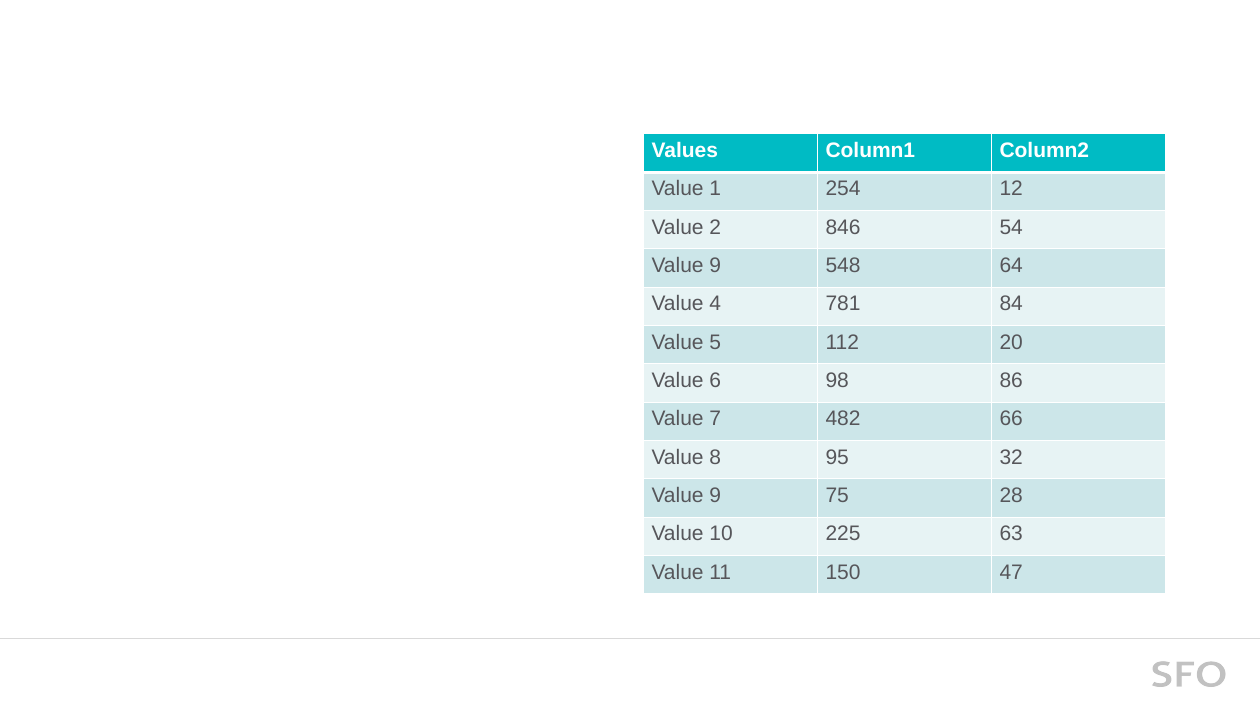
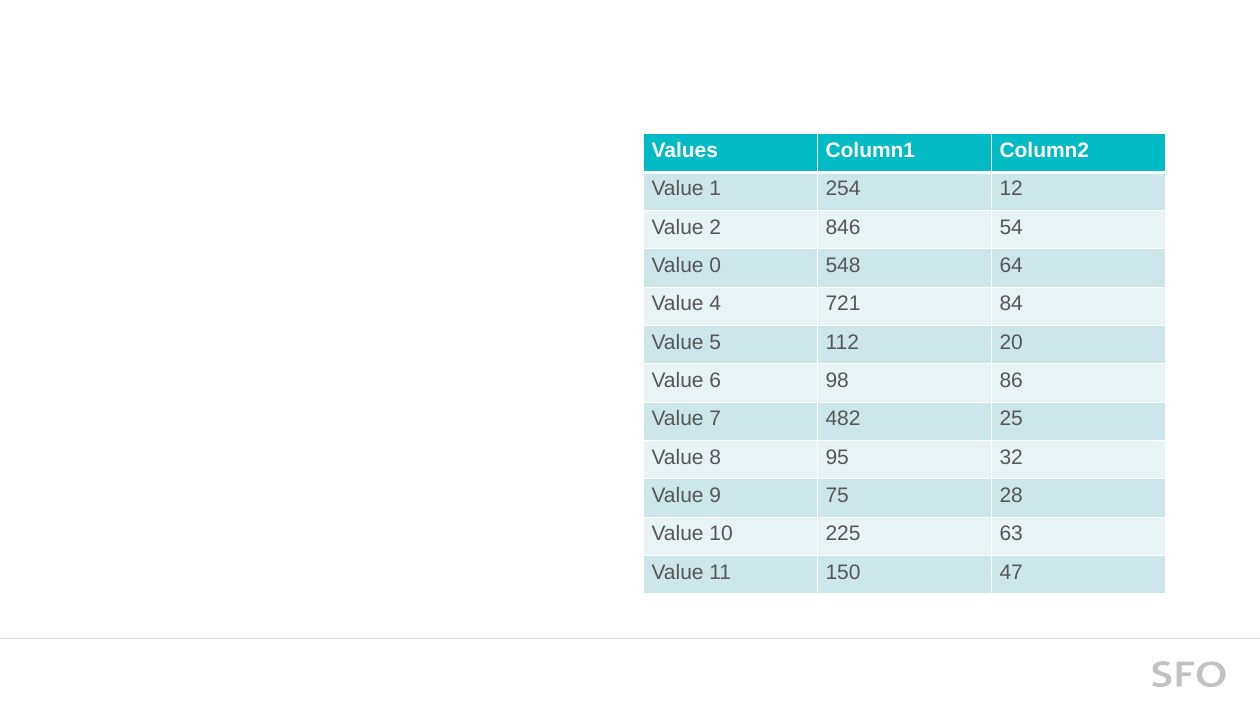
9: 9 -> 0 (715, 266)
781: 781 -> 721 (843, 304)
66: 66 -> 25 (1011, 419)
